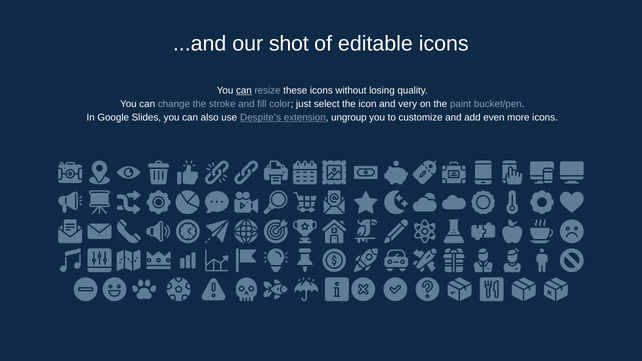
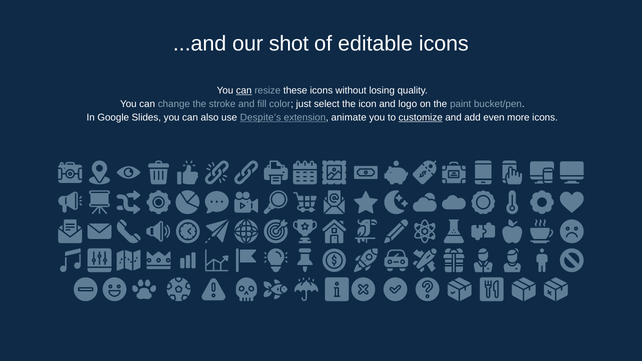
very: very -> logo (408, 104)
ungroup: ungroup -> animate (349, 118)
customize underline: none -> present (421, 118)
